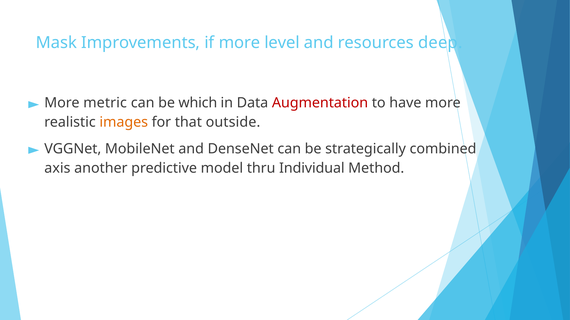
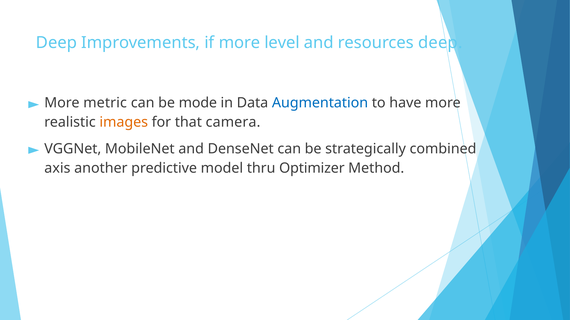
Mask: Mask -> Deep (56, 43)
which: which -> mode (198, 103)
Augmentation colour: red -> blue (320, 103)
outside: outside -> camera (233, 122)
Individual: Individual -> Optimizer (312, 168)
